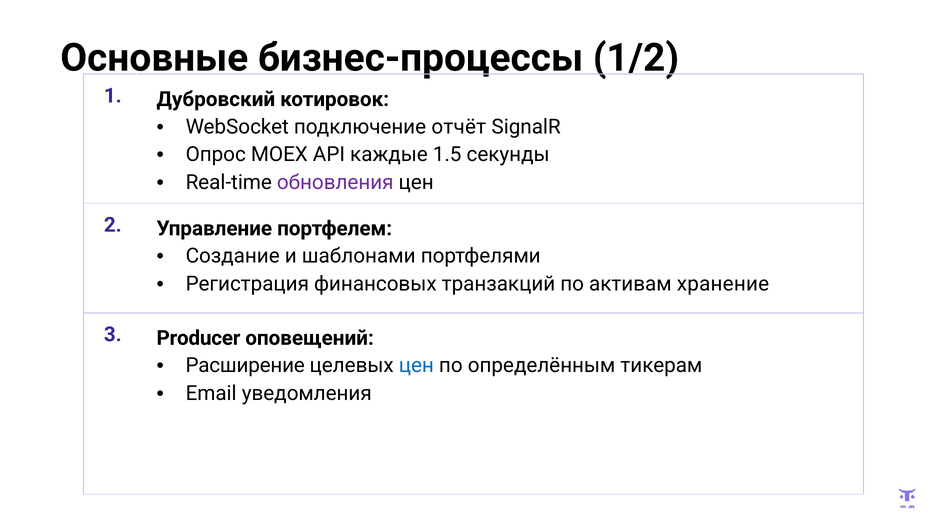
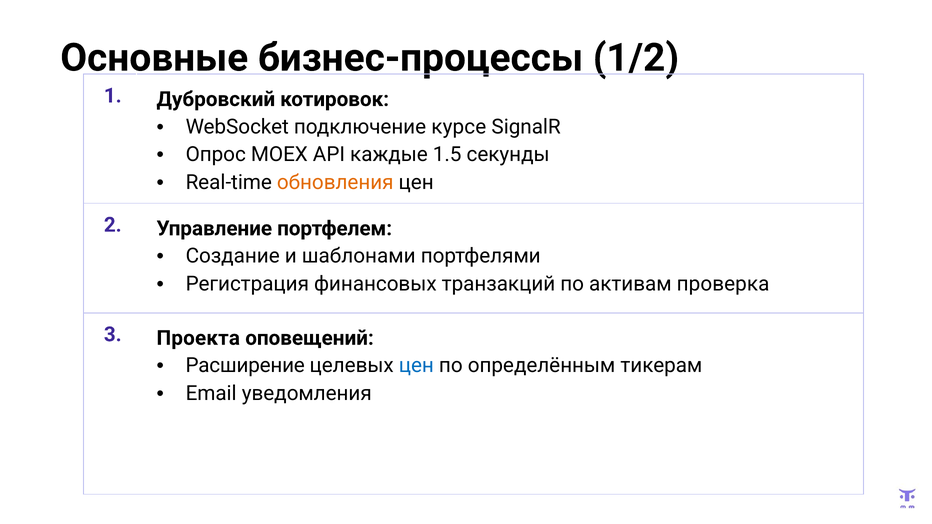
отчёт: отчёт -> курсе (459, 127)
обновления colour: purple -> orange (335, 182)
хранение: хранение -> проверка (723, 284)
Producer: Producer -> Проекта (198, 338)
